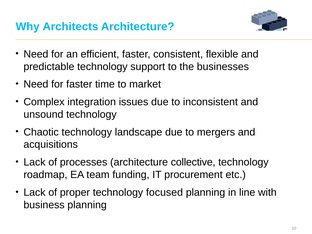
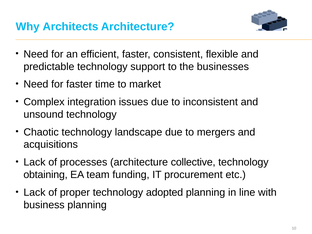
roadmap: roadmap -> obtaining (46, 175)
focused: focused -> adopted (165, 192)
